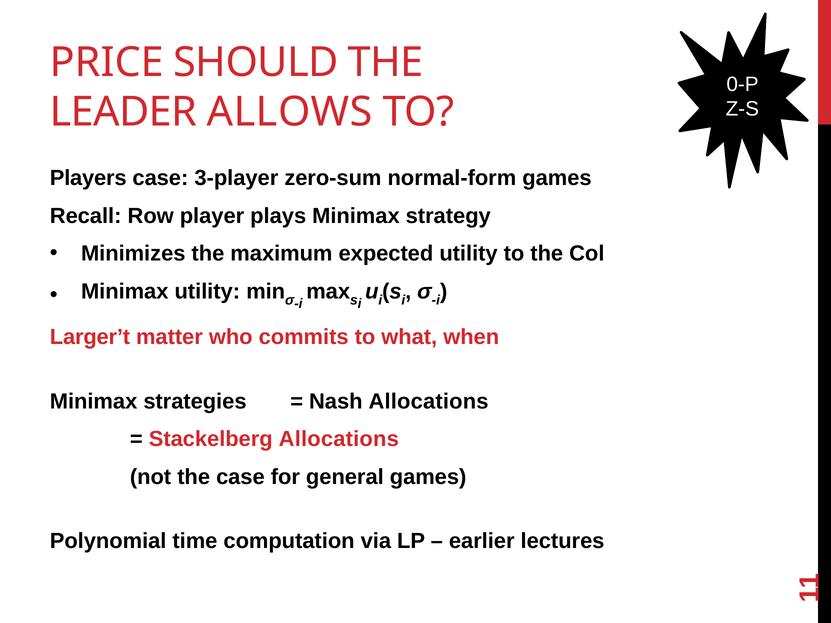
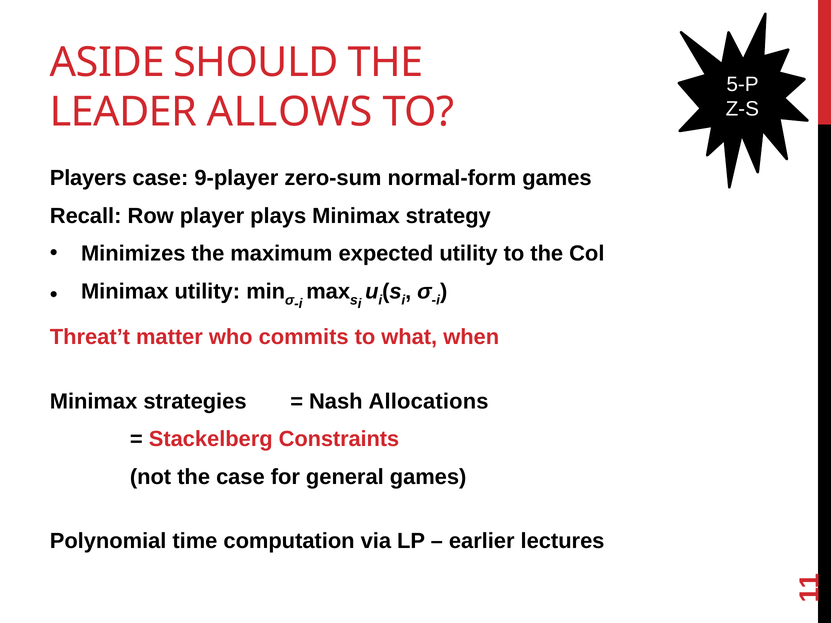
PRICE: PRICE -> ASIDE (107, 62)
0-P: 0-P -> 5-P (743, 84)
3-player: 3-player -> 9-player (236, 178)
Larger’t: Larger’t -> Threat’t (90, 337)
Stackelberg Allocations: Allocations -> Constraints (339, 439)
